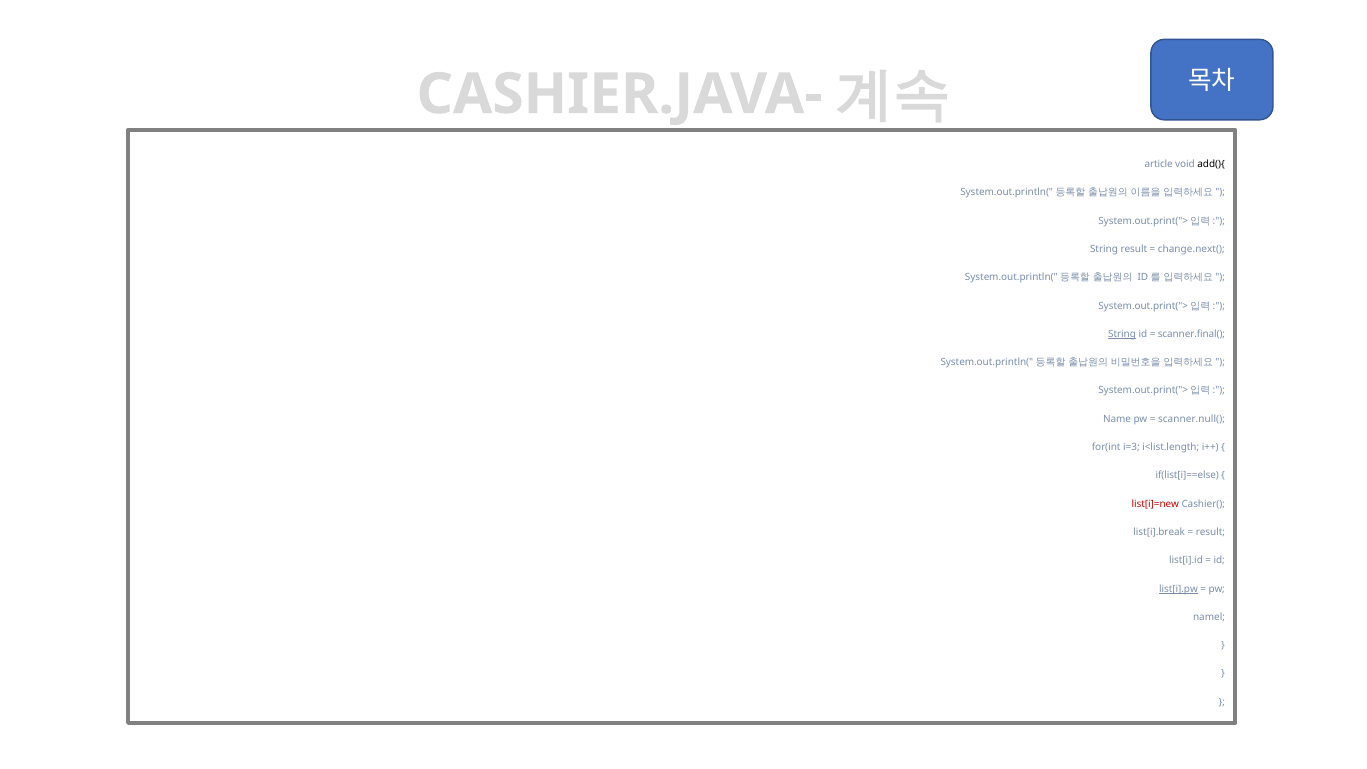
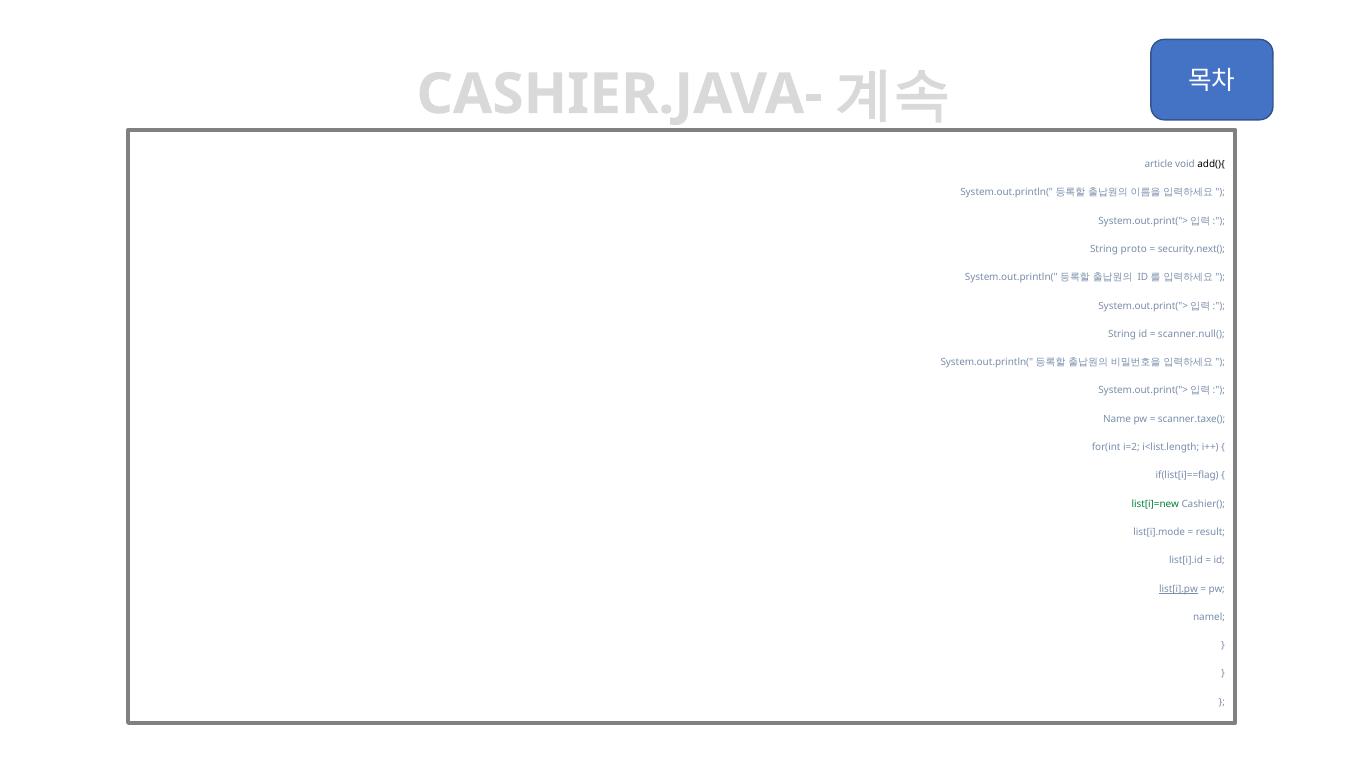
String result: result -> proto (1134, 249)
change.next(: change.next( -> security.next( (1191, 249)
String underline: present -> none (1122, 334)
scanner.final(: scanner.final( -> scanner.null( (1191, 334)
scanner.null(: scanner.null( -> scanner.taxe( (1192, 419)
i=3: i=3 -> i=2 (1131, 447)
if(list[i]==else: if(list[i]==else -> if(list[i]==flag (1187, 476)
list[i]=new colour: red -> green (1155, 504)
list[i].break: list[i].break -> list[i].mode (1159, 532)
